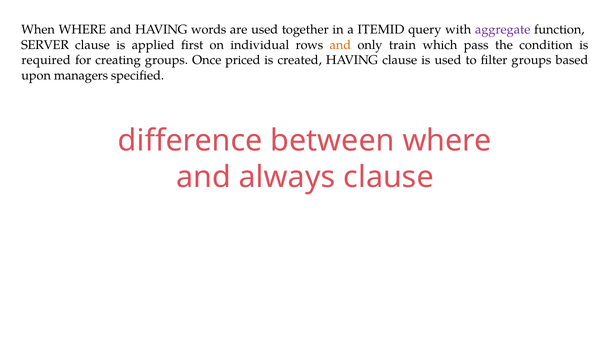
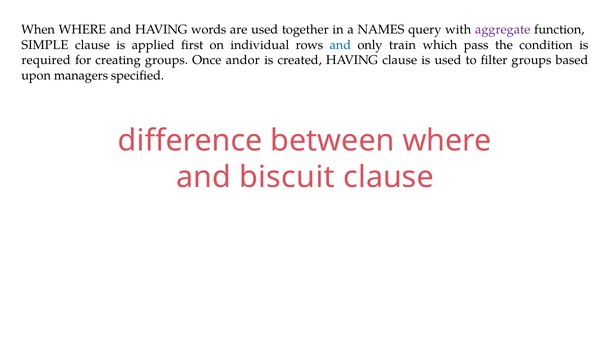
ITEMID: ITEMID -> NAMES (381, 30)
SERVER: SERVER -> SIMPLE (45, 45)
and colour: orange -> blue (340, 45)
priced: priced -> andor (243, 60)
always: always -> biscuit (287, 177)
